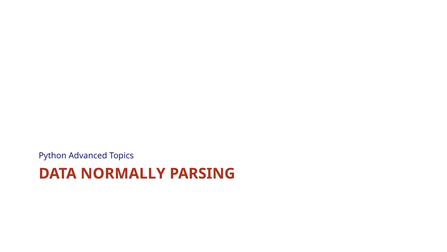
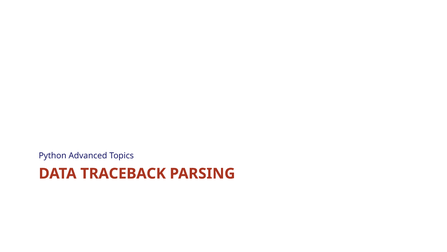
NORMALLY: NORMALLY -> TRACEBACK (123, 173)
